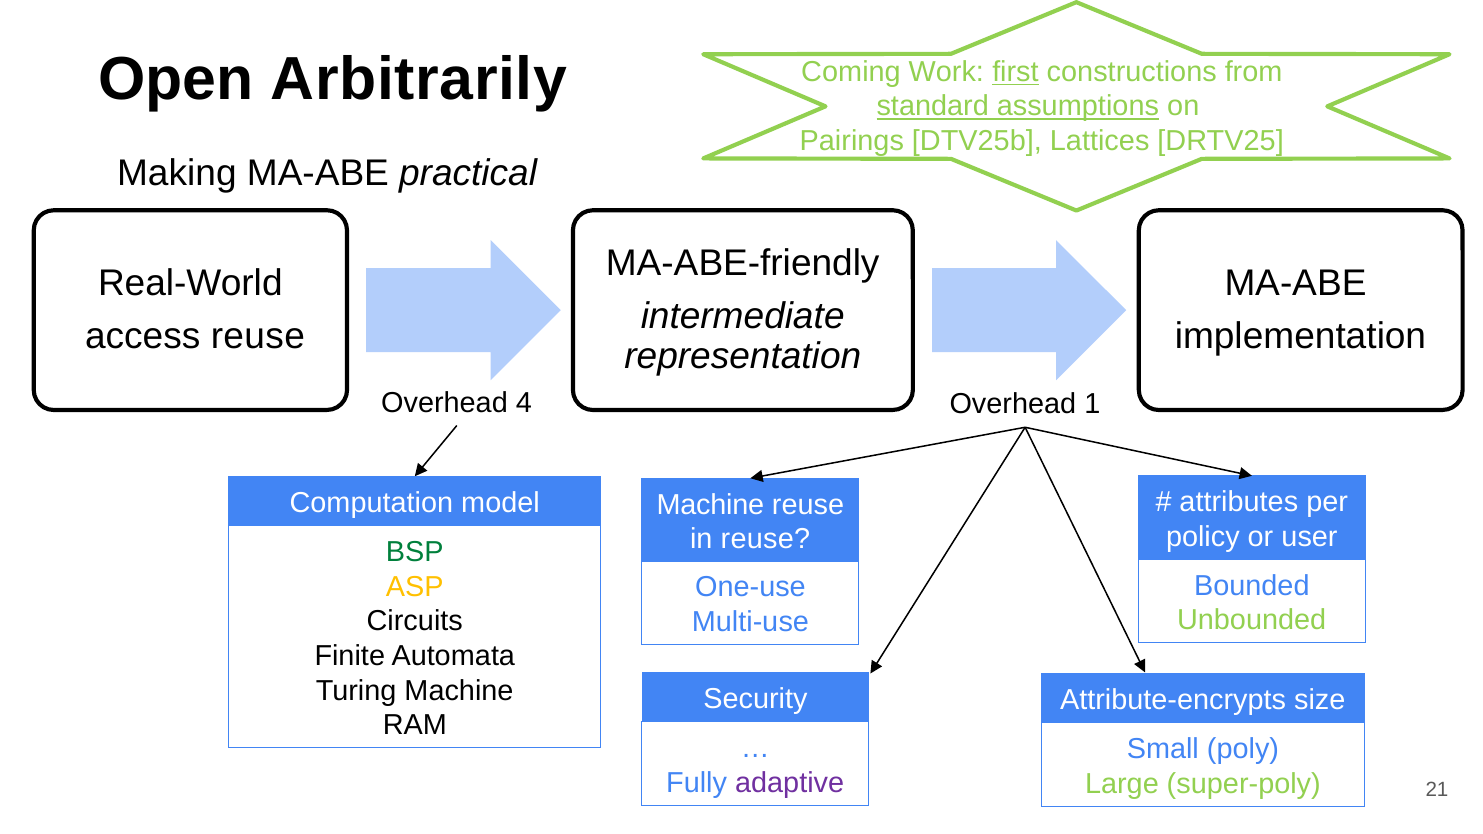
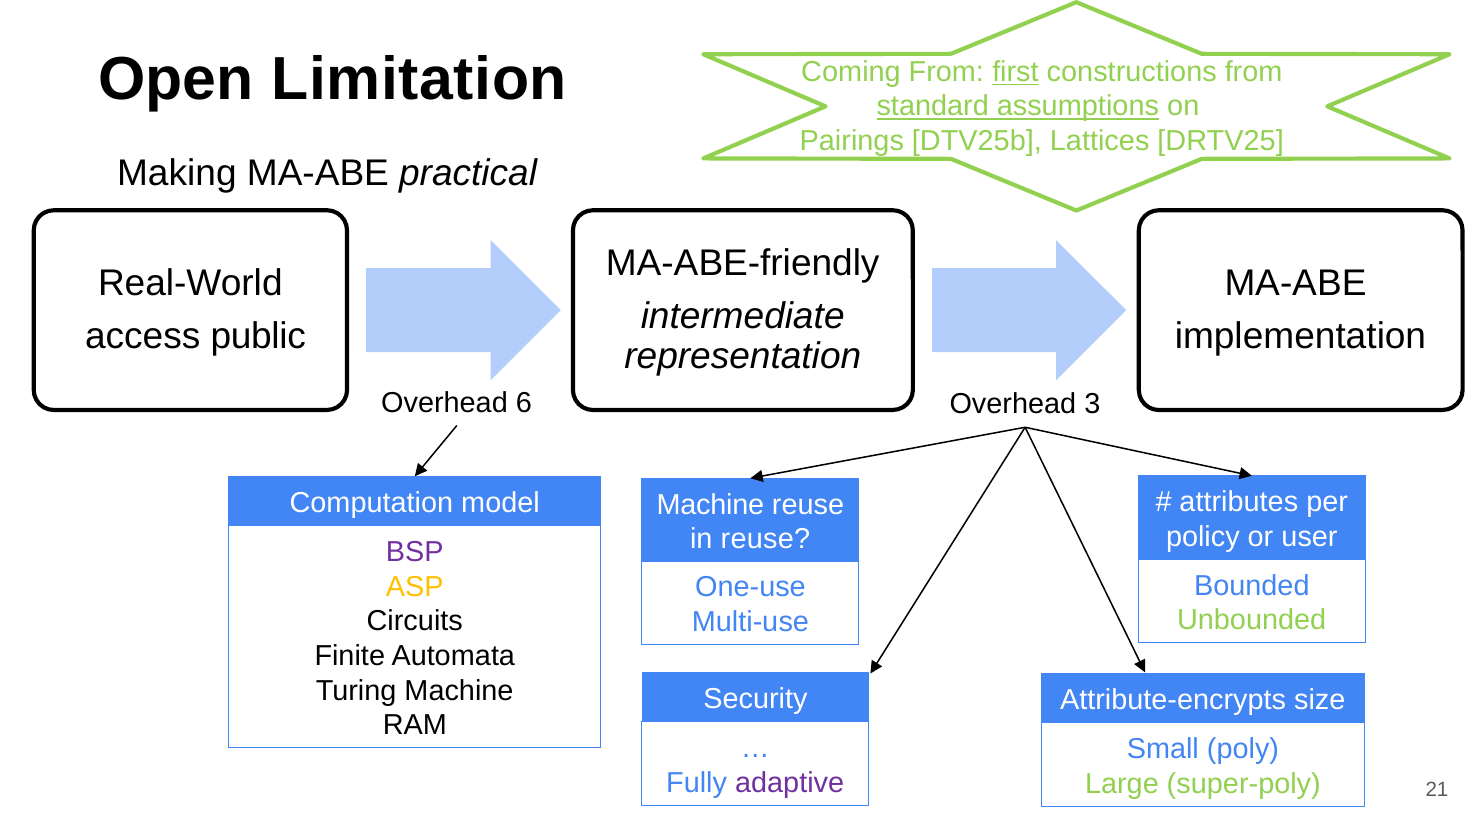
Arbitrarily: Arbitrarily -> Limitation (419, 80)
Coming Work: Work -> From (946, 72)
reuse: reuse -> public (258, 336)
4: 4 -> 6 (524, 403)
1: 1 -> 3 (1092, 404)
BSP colour: green -> purple (415, 552)
